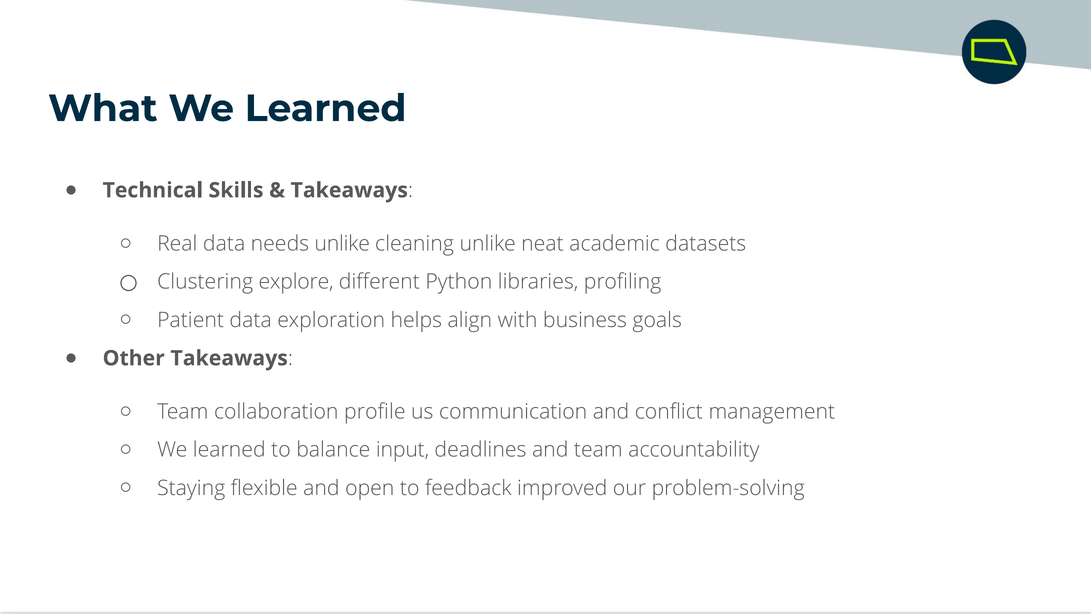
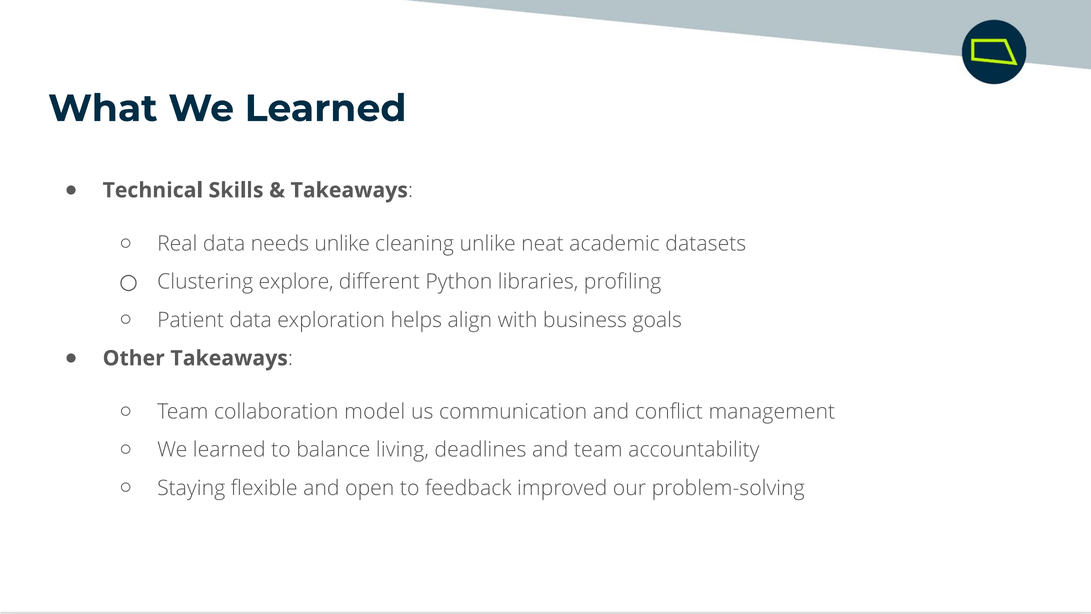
profile: profile -> model (375, 411)
input: input -> living (402, 450)
